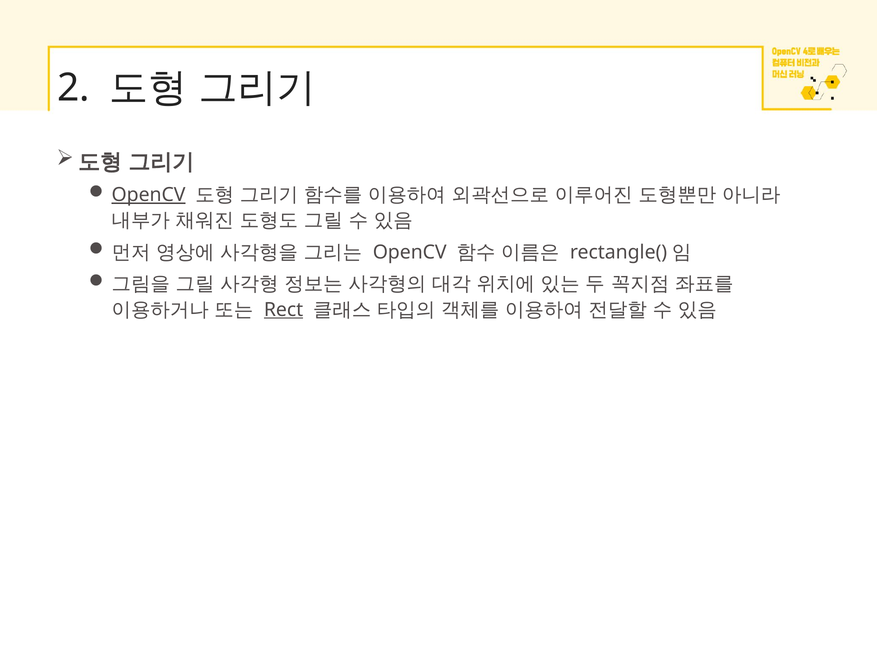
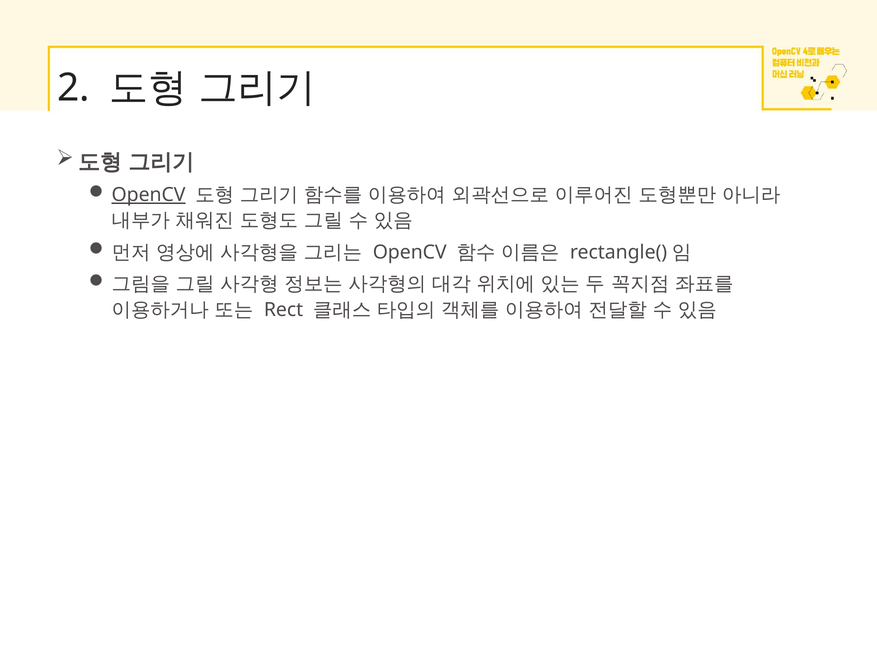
Rect underline: present -> none (284, 310)
